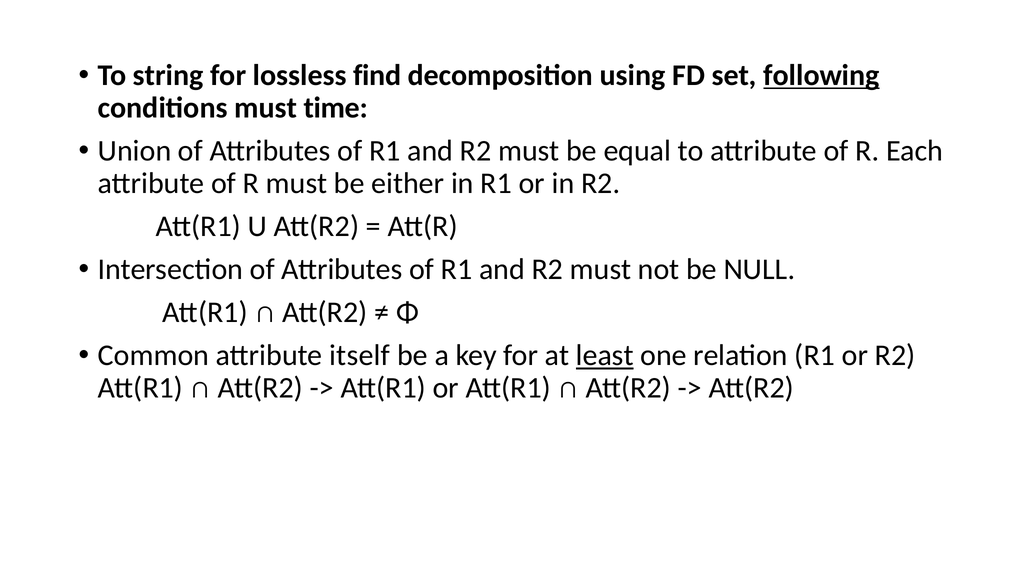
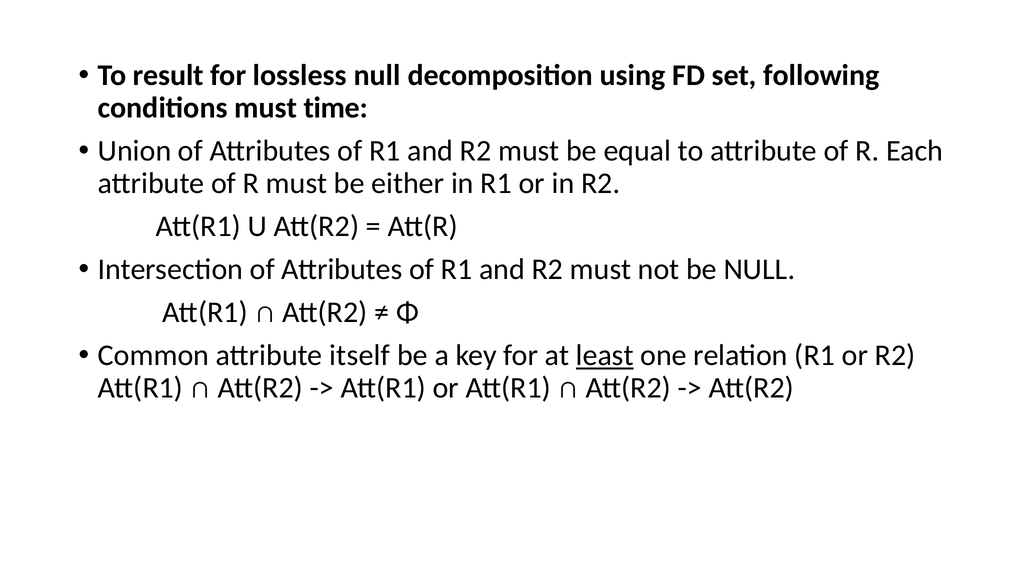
string: string -> result (168, 75)
lossless find: find -> null (377, 75)
following underline: present -> none (822, 75)
